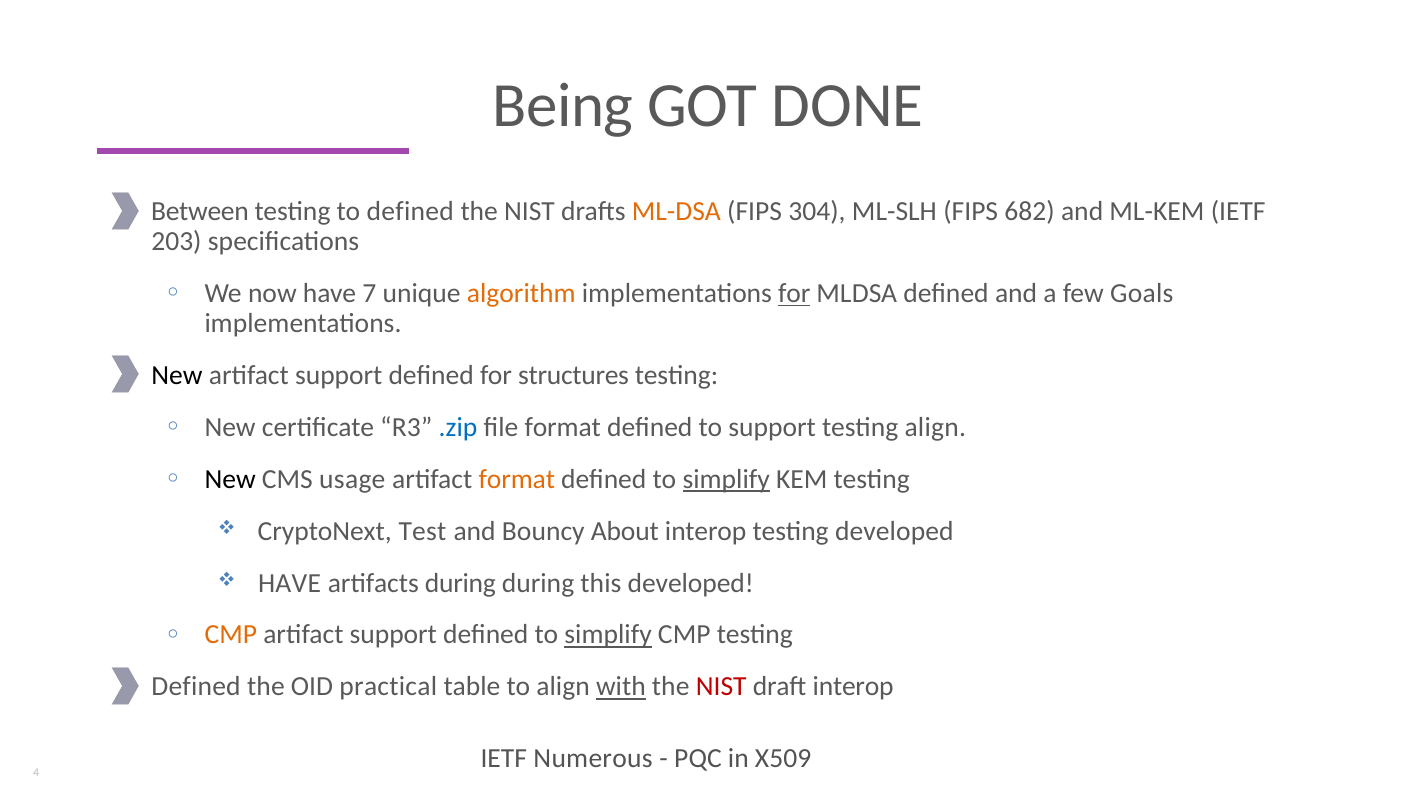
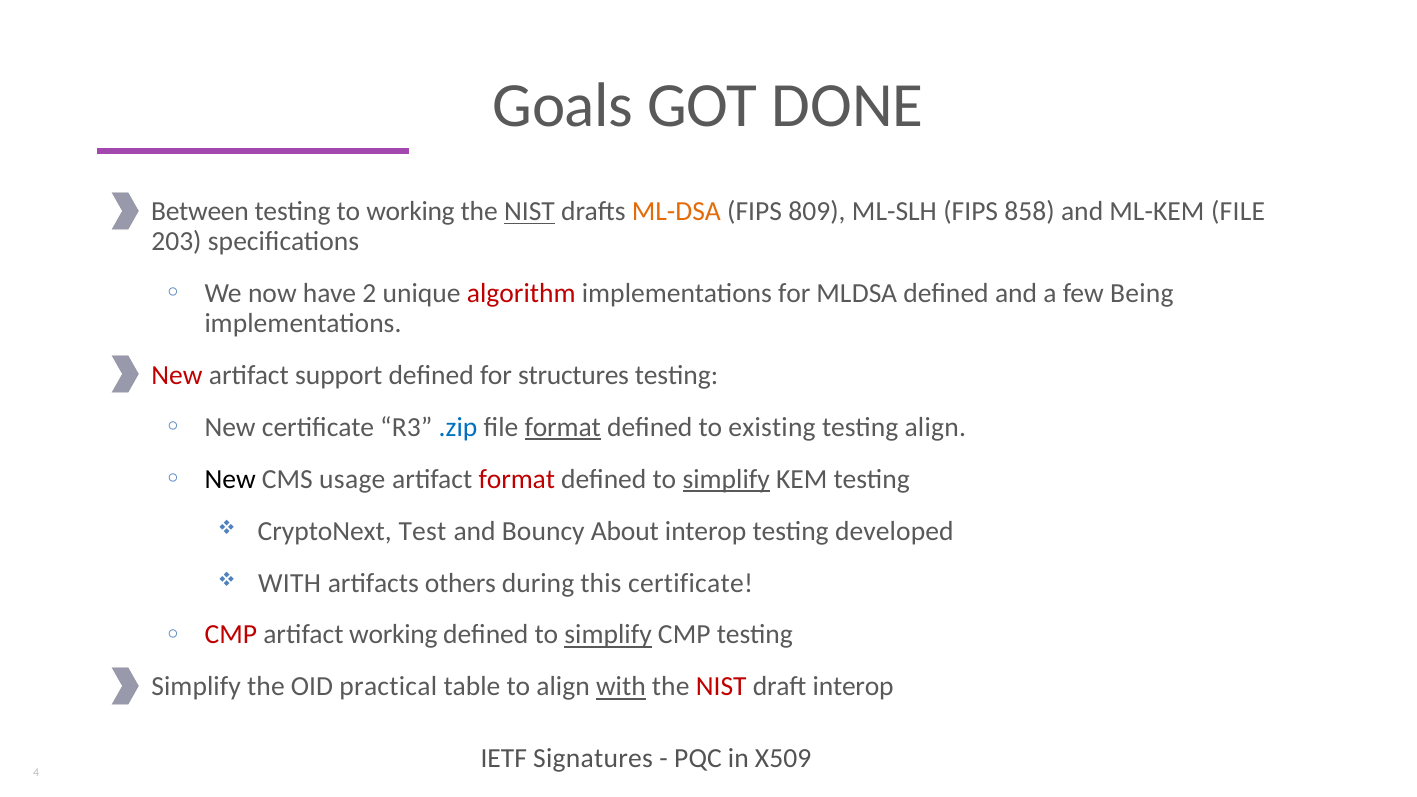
Being: Being -> Goals (563, 105)
to defined: defined -> working (410, 212)
NIST underline: none -> present (530, 212)
304: 304 -> 809 (817, 212)
682: 682 -> 858 (1030, 212)
ML-KEM IETF: IETF -> FILE (1238, 212)
7: 7 -> 2 (369, 294)
algorithm colour: orange -> red (521, 294)
for underline: present -> none (794, 294)
Goals: Goals -> Being (1142, 294)
New colour: black -> red (177, 375)
format underline: none -> present (563, 427)
to support: support -> existing (772, 427)
format colour: orange -> red (517, 479)
HAVE: HAVE -> WITH (290, 583)
artifacts during: during -> others (460, 583)
this developed: developed -> certificate (691, 583)
CMP colour: orange -> red (231, 635)
support: support -> working (393, 635)
Defined: Defined -> Simplify (196, 687)
Numerous: Numerous -> Signatures (593, 759)
